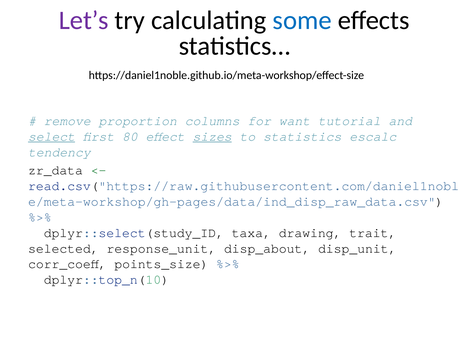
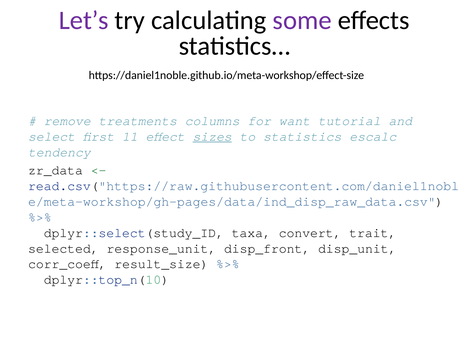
some colour: blue -> purple (302, 20)
proportion: proportion -> treatments (138, 121)
select underline: present -> none (52, 137)
80: 80 -> 11 (130, 137)
drawing: drawing -> convert (310, 233)
disp_about: disp_about -> disp_front (267, 249)
points_size: points_size -> result_size (161, 265)
